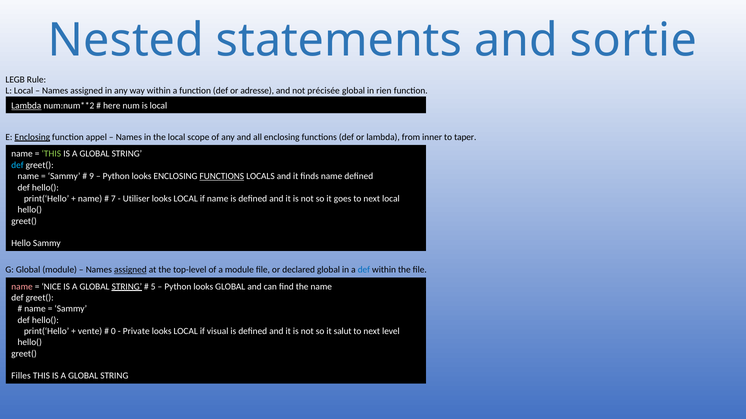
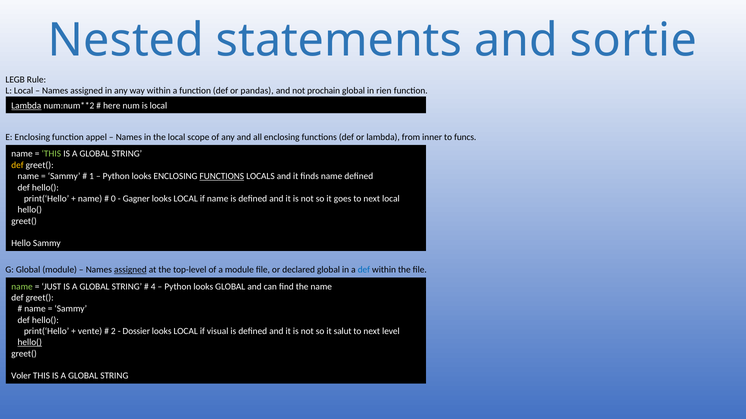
adresse: adresse -> pandas (257, 91)
précisée: précisée -> prochain (324, 91)
Enclosing underline: present -> none (32, 137)
taper: taper -> funcs (465, 137)
def colour: light blue -> yellow (17, 165)
9: 9 -> 1 (92, 177)
7: 7 -> 0 (113, 199)
Utiliser: Utiliser -> Gagner (136, 199)
name colour: pink -> light green (22, 287)
NICE: NICE -> JUST (51, 287)
STRING underline: present -> none (127, 287)
5: 5 -> 4 (153, 287)
0: 0 -> 2 (113, 332)
Private: Private -> Dossier (136, 332)
hello( underline: none -> present (30, 343)
Filles: Filles -> Voler (21, 376)
